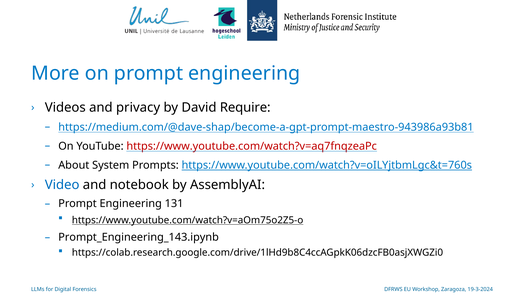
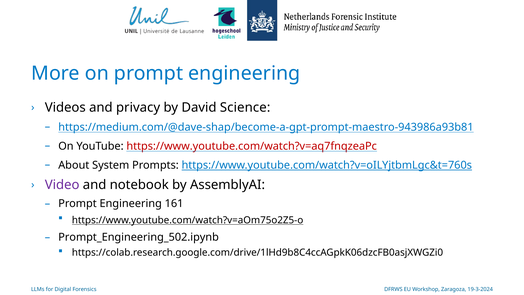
Require: Require -> Science (245, 107)
Video colour: blue -> purple (62, 185)
131: 131 -> 161 (174, 203)
Prompt_Engineering_143.ipynb: Prompt_Engineering_143.ipynb -> Prompt_Engineering_502.ipynb (139, 237)
